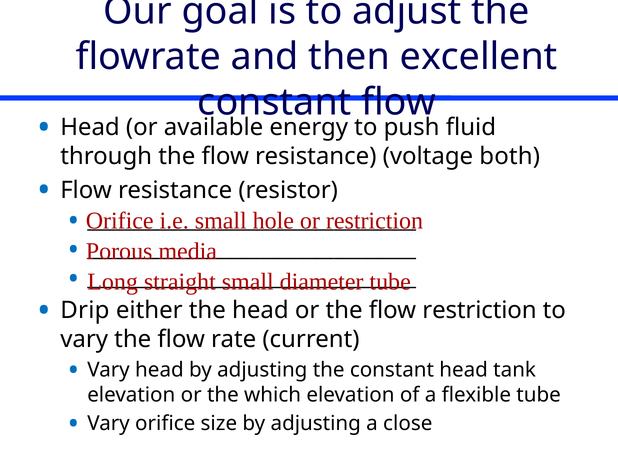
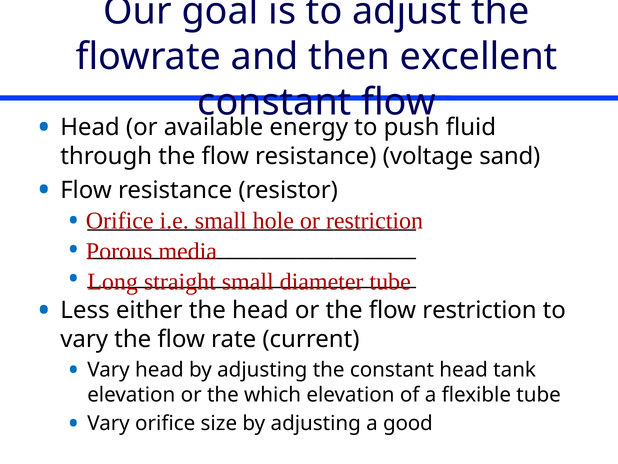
both: both -> sand (510, 156)
Drip: Drip -> Less (85, 310)
close: close -> good (408, 423)
